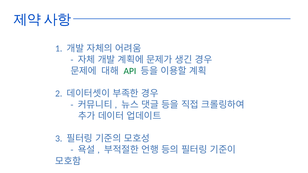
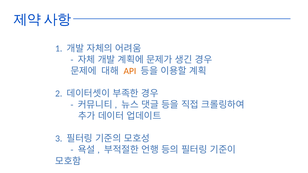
API colour: green -> orange (130, 71)
